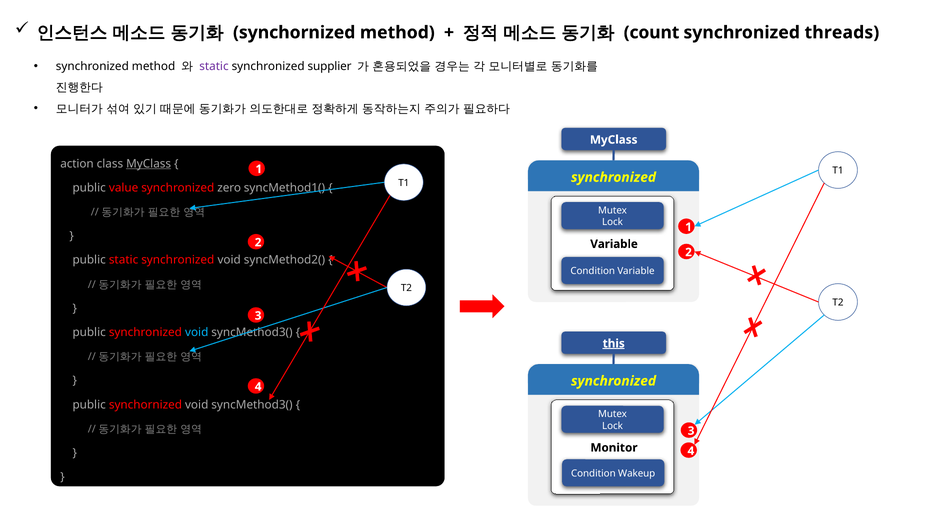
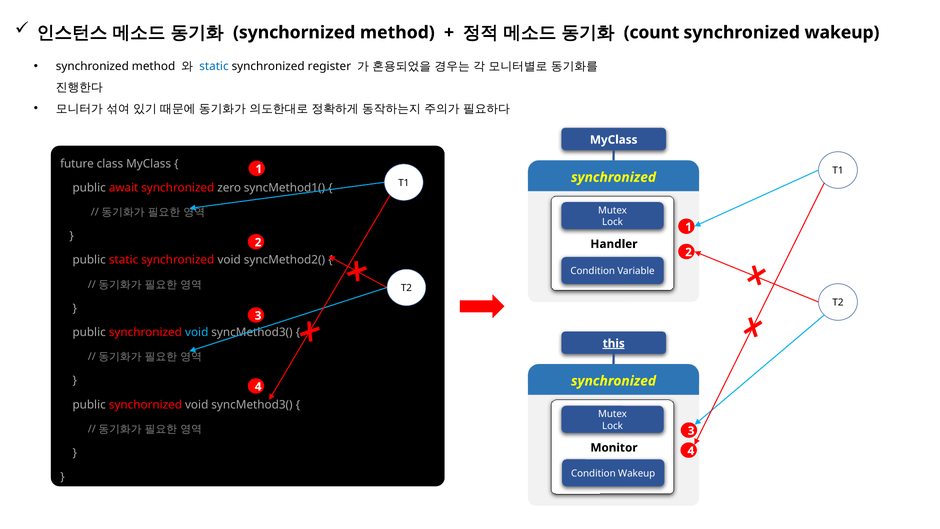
synchronized threads: threads -> wakeup (842, 32)
static colour: purple -> blue (214, 66)
supplier: supplier -> register (329, 66)
action: action -> future (77, 164)
MyClass underline: present -> none (149, 164)
value: value -> await (124, 188)
2 Variable: Variable -> Handler (614, 244)
